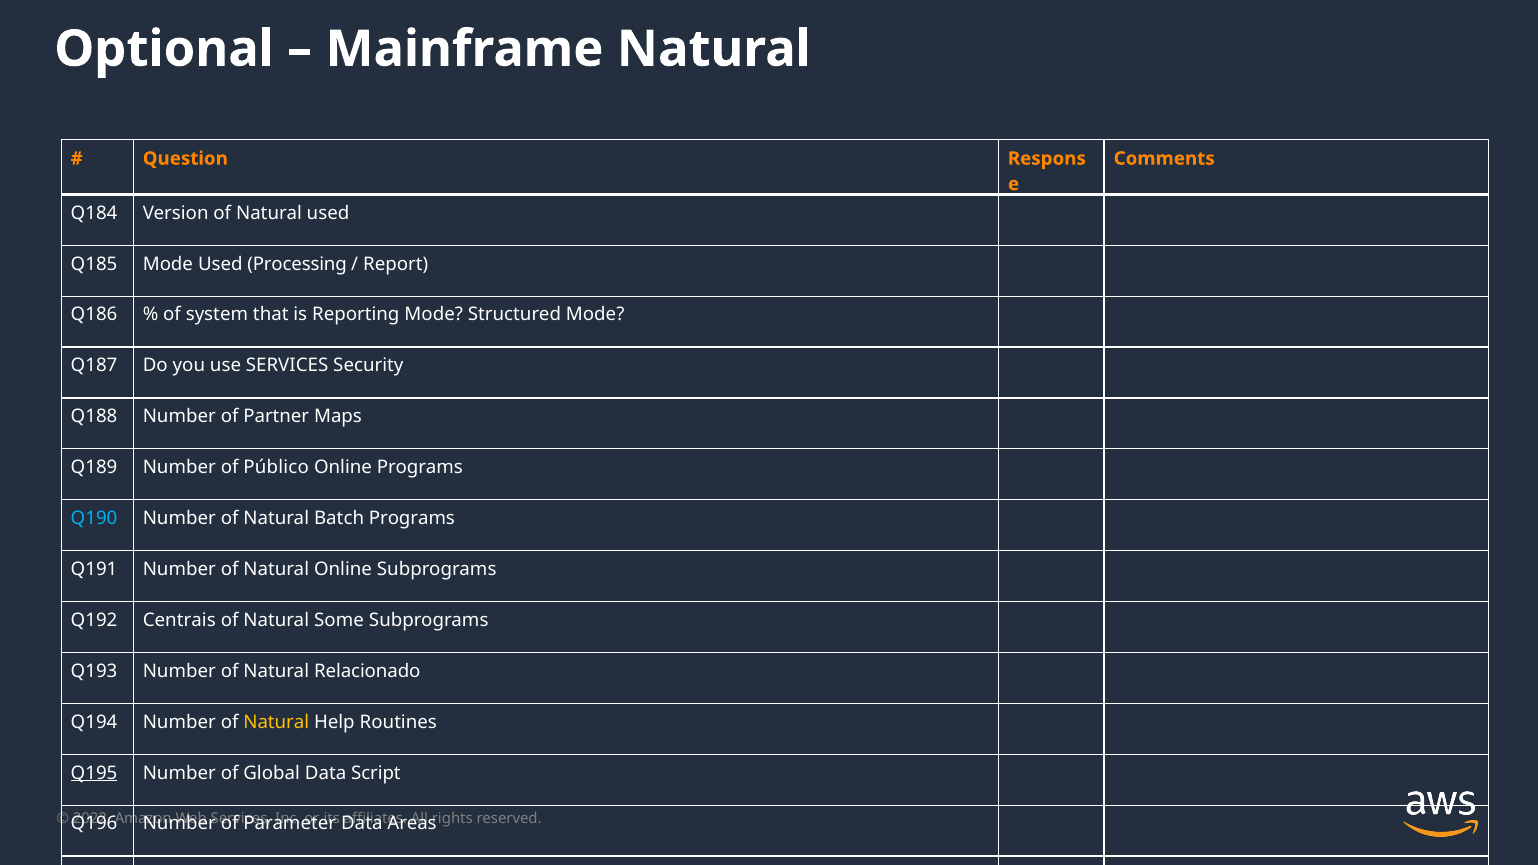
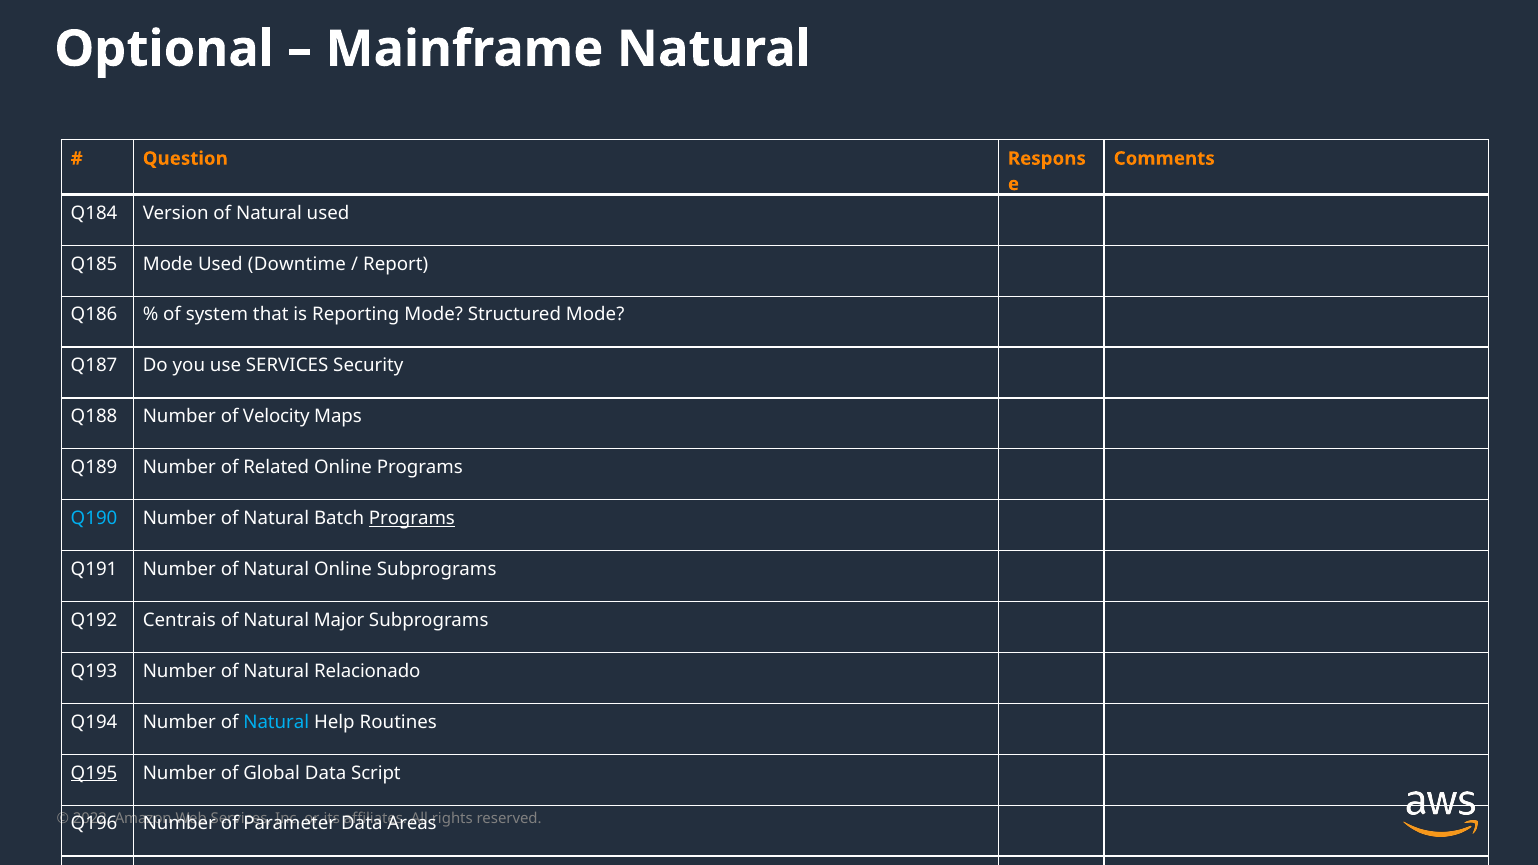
Processing: Processing -> Downtime (297, 264)
Partner: Partner -> Velocity (276, 417)
Público: Público -> Related (276, 468)
Programs underline: none -> present (412, 518)
Some: Some -> Major (339, 620)
Natural colour: yellow -> light blue (276, 722)
